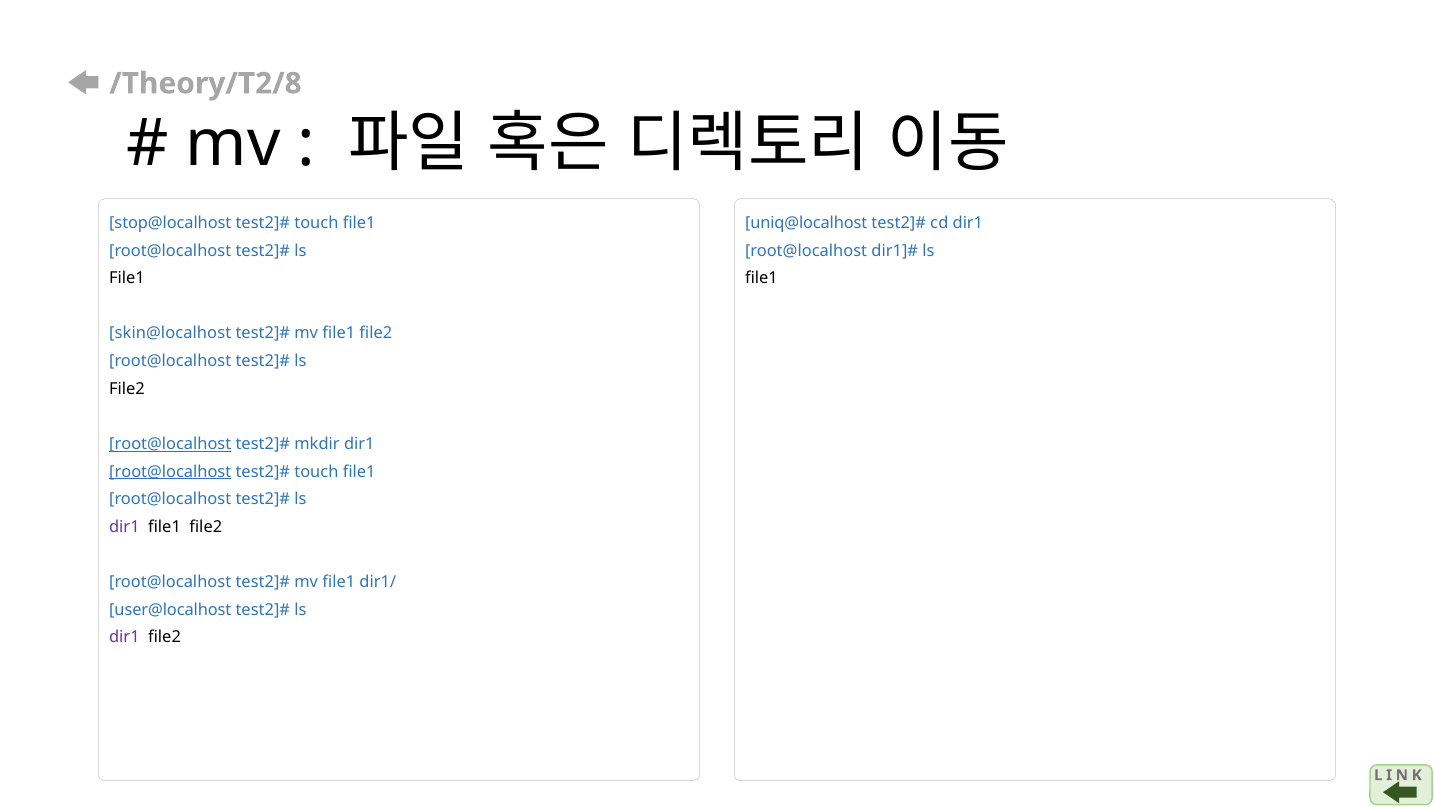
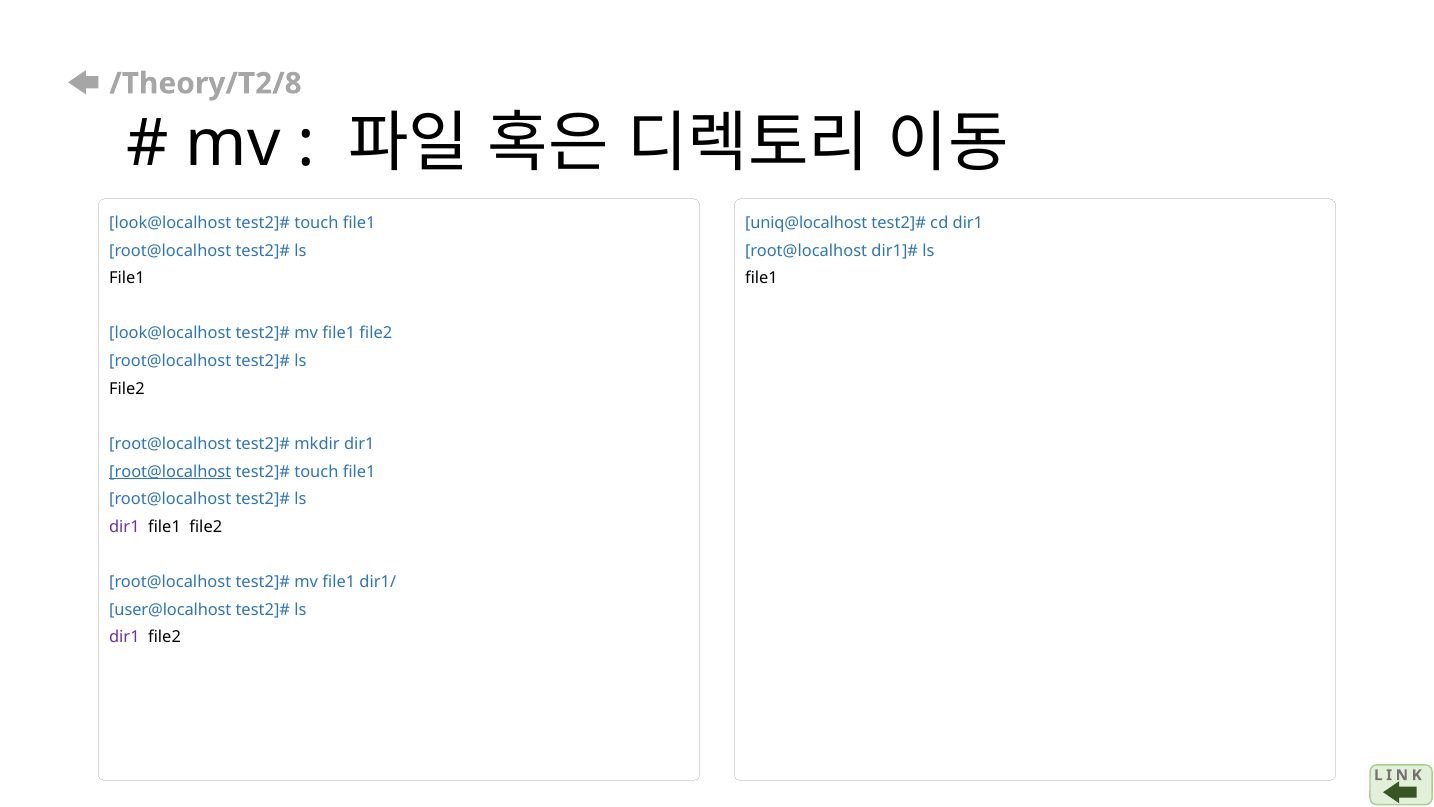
stop@localhost: stop@localhost -> look@localhost (170, 223)
skin@localhost: skin@localhost -> look@localhost (170, 333)
root@localhost underline: present -> none (170, 444)
